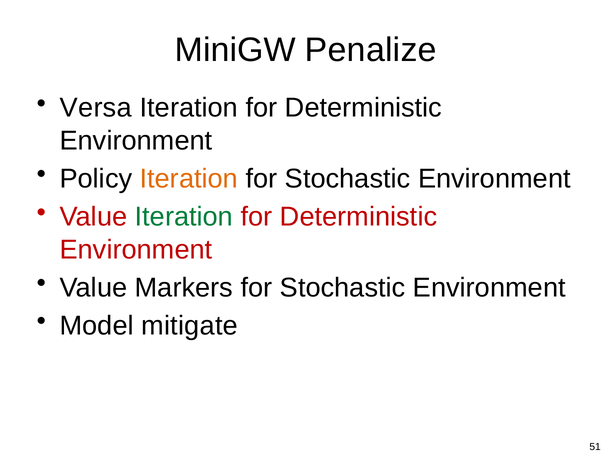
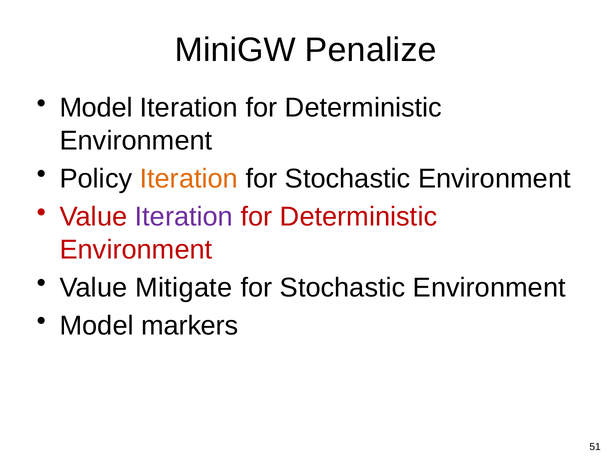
Versa: Versa -> Model (96, 108)
Iteration colour: green -> purple (184, 217)
Markers: Markers -> Mitigate (184, 288)
mitigate: mitigate -> markers (190, 326)
